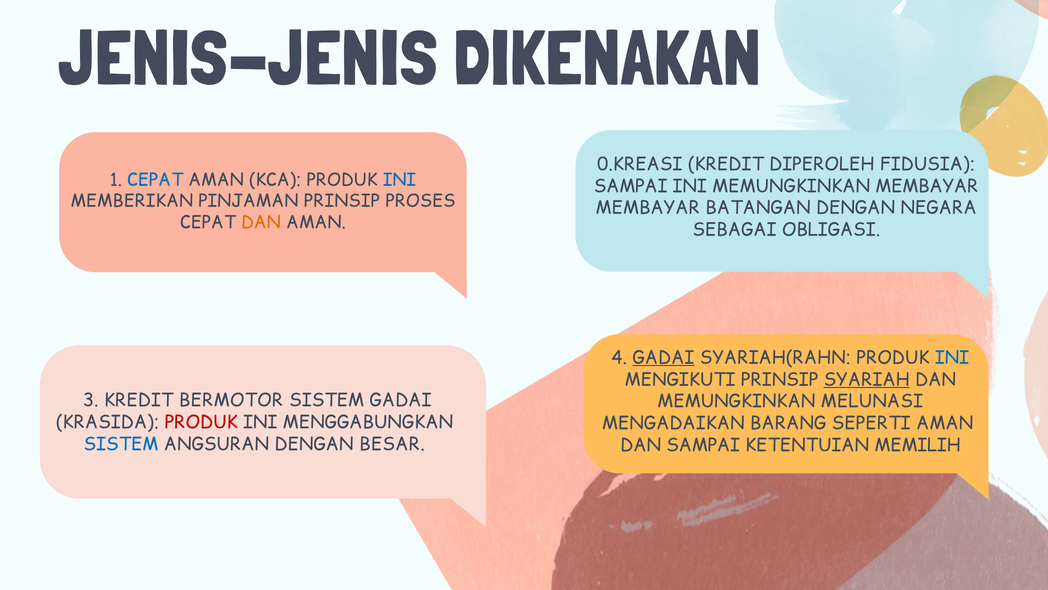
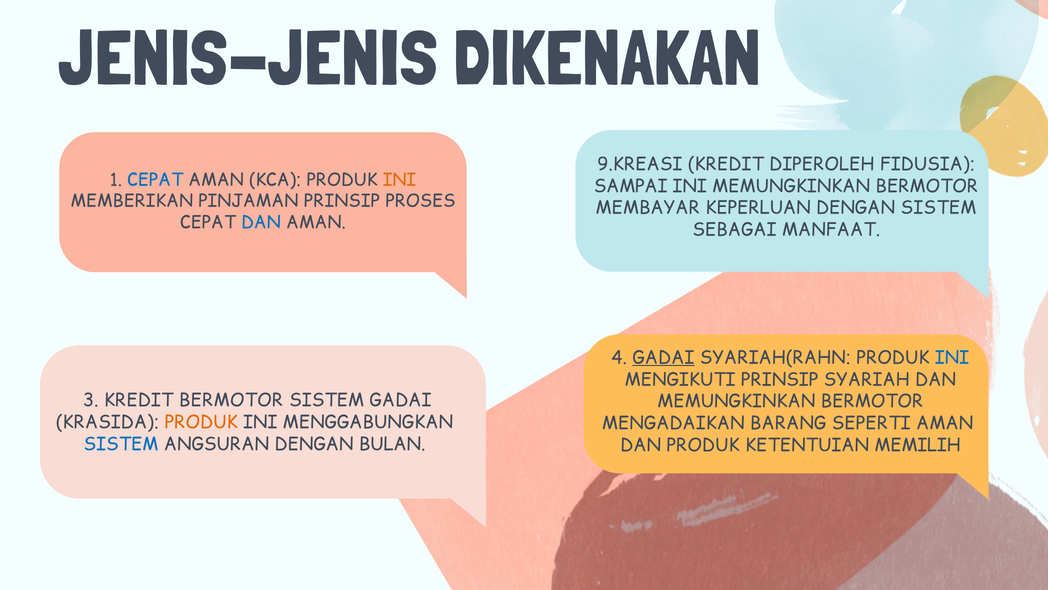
0.KREASI: 0.KREASI -> 9.KREASI (640, 164)
INI colour: blue -> orange (399, 180)
INI MEMUNGKINKAN MEMBAYAR: MEMBAYAR -> BERMOTOR (927, 186)
BATANGAN: BATANGAN -> KEPERLUAN (758, 208)
DENGAN NEGARA: NEGARA -> SISTEM (938, 208)
DAN colour: orange -> blue (261, 222)
OBLIGASI: OBLIGASI -> MANFAAT (831, 230)
SYARIAH underline: present -> none (867, 379)
MELUNASI: MELUNASI -> BERMOTOR (872, 401)
PRODUK colour: red -> orange (201, 422)
BESAR: BESAR -> BULAN (392, 444)
DAN SAMPAI: SAMPAI -> PRODUK (703, 445)
